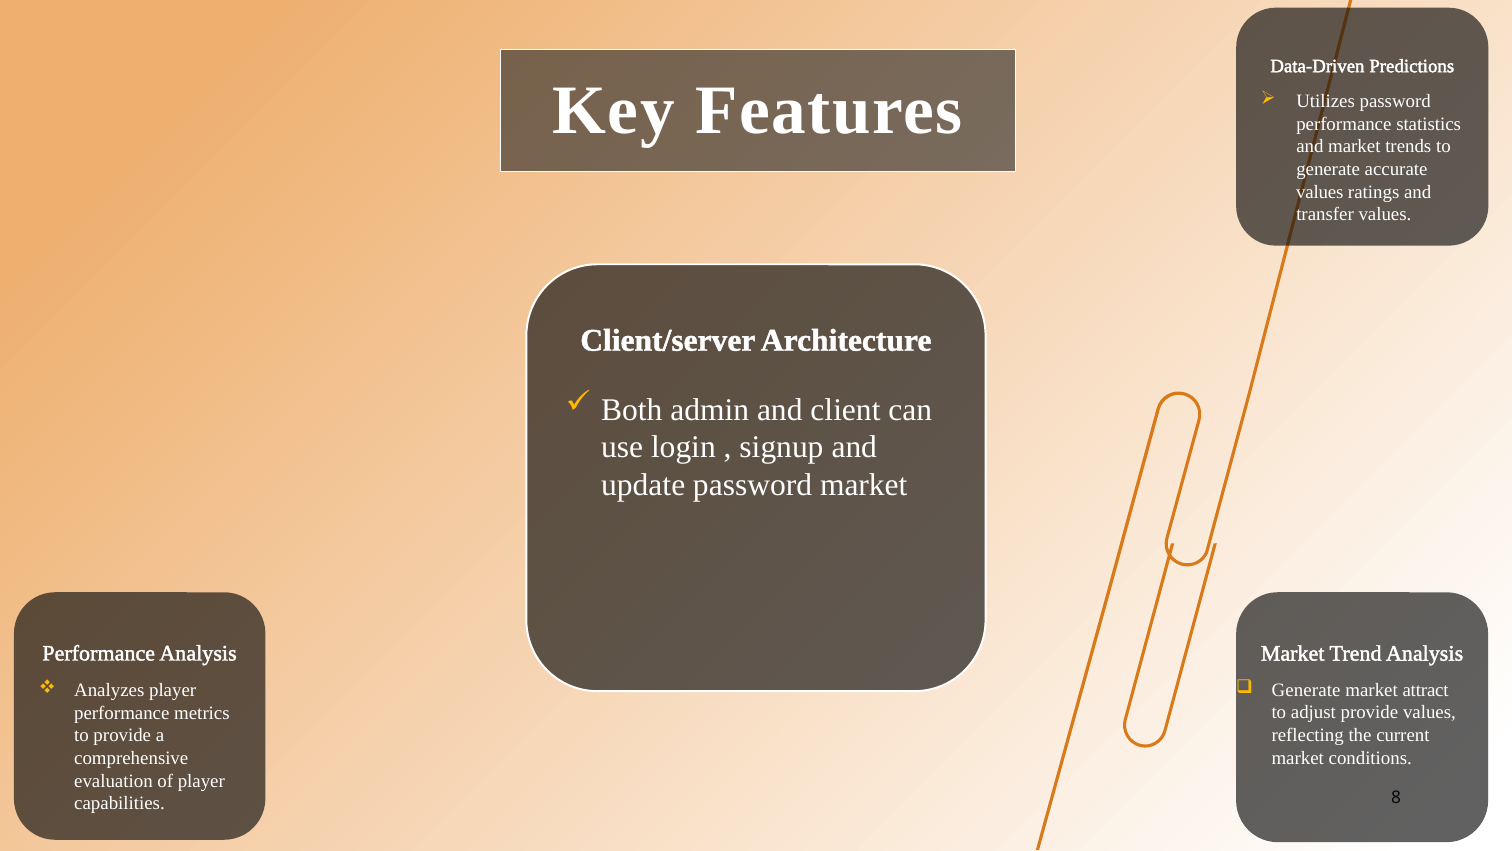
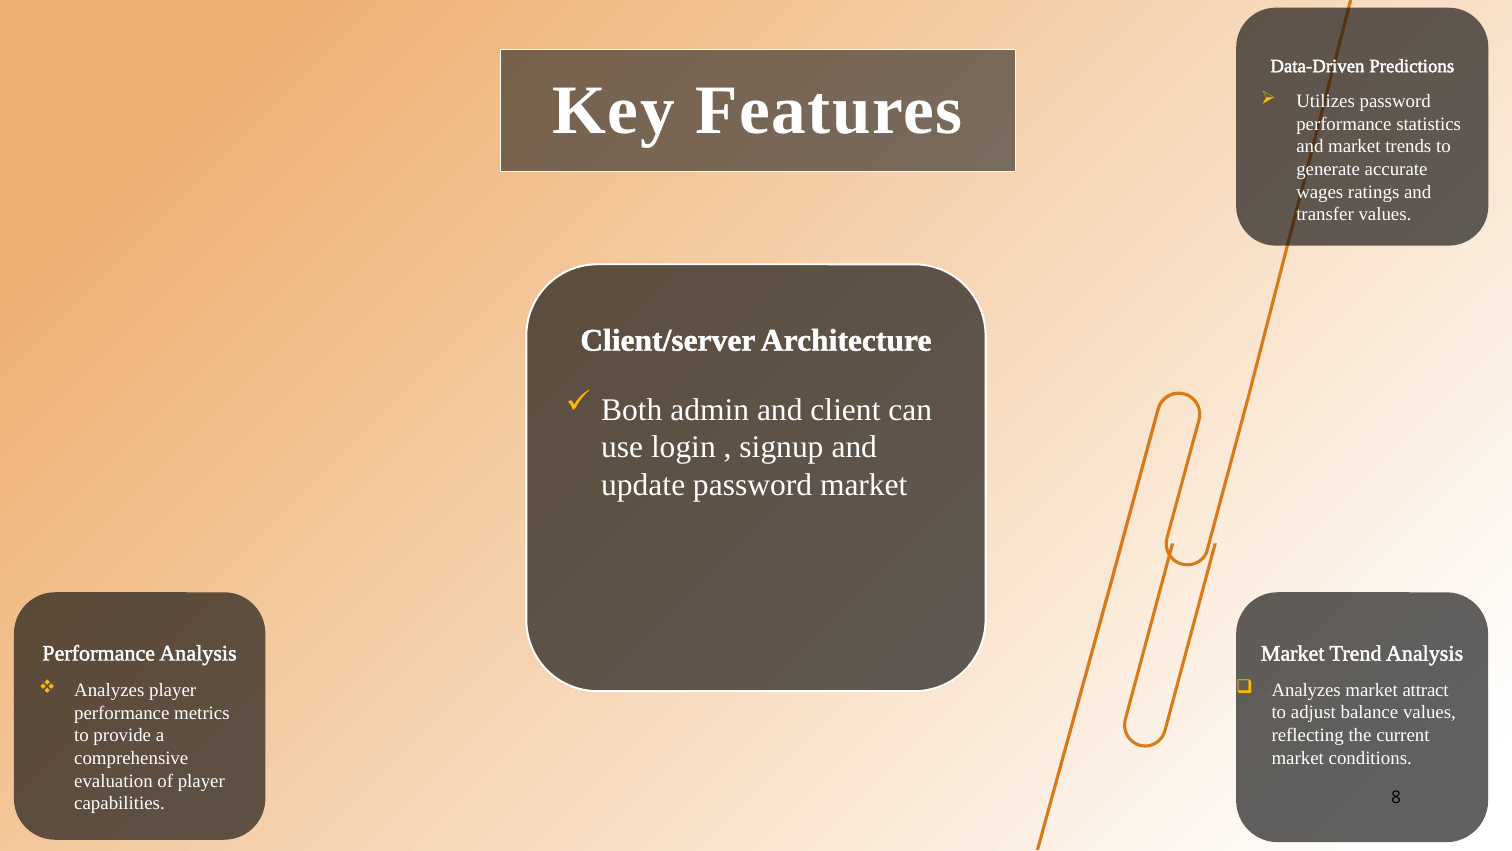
values: values -> wages (1320, 192)
Generate: Generate -> Analyzes (1306, 690)
adjust provide: provide -> balance (1369, 712)
